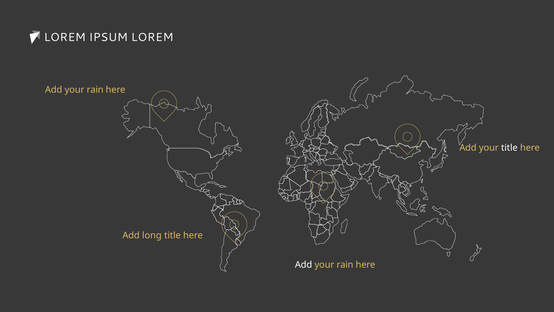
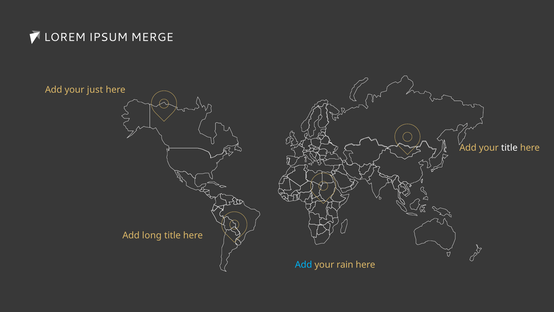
IPSUM LOREM: LOREM -> MERGE (152, 37)
rain: rain -> just (95, 90)
Add colour: white -> light blue (304, 264)
